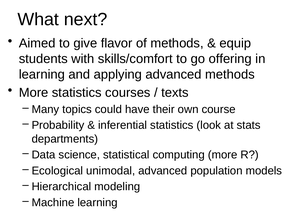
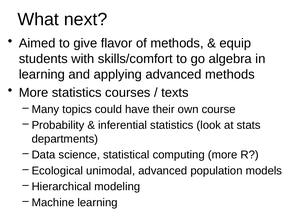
offering: offering -> algebra (230, 59)
